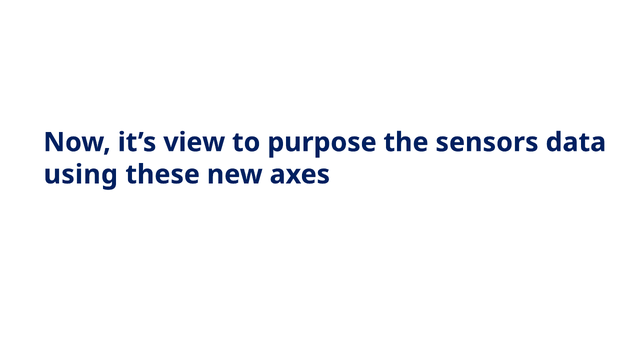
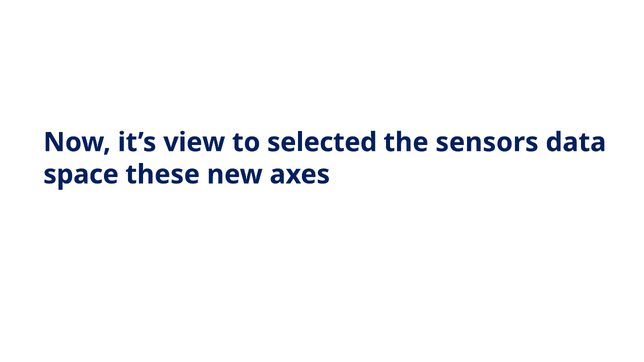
purpose: purpose -> selected (322, 142)
using: using -> space (81, 175)
